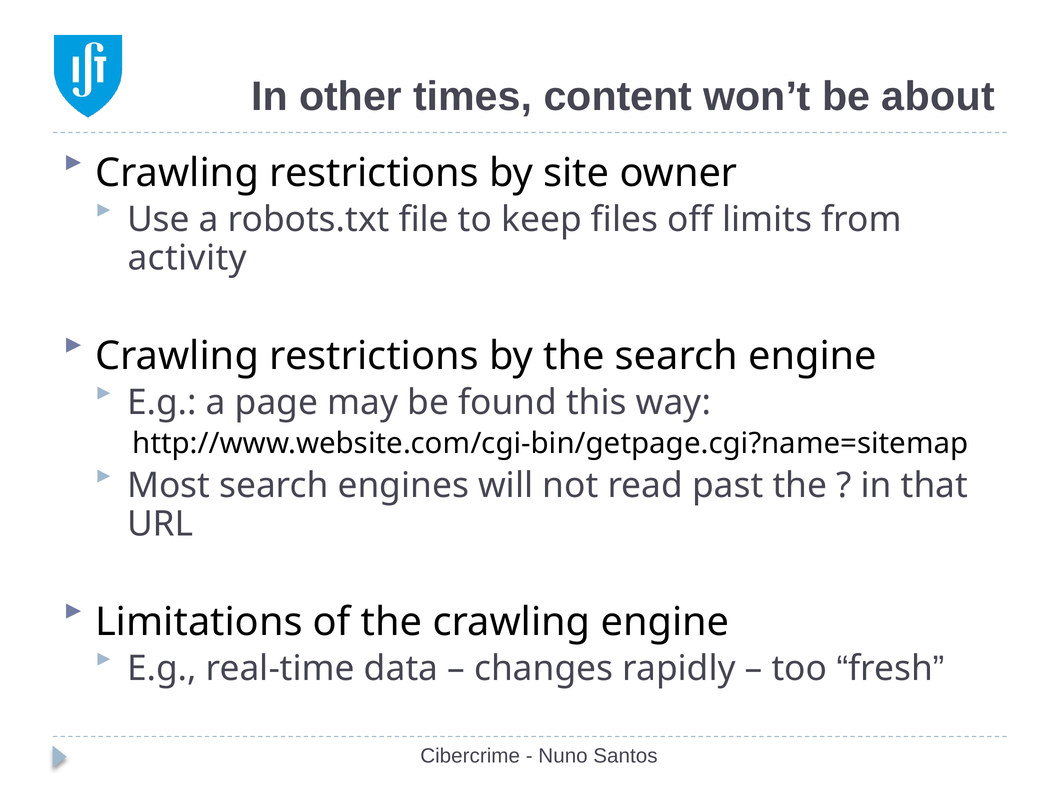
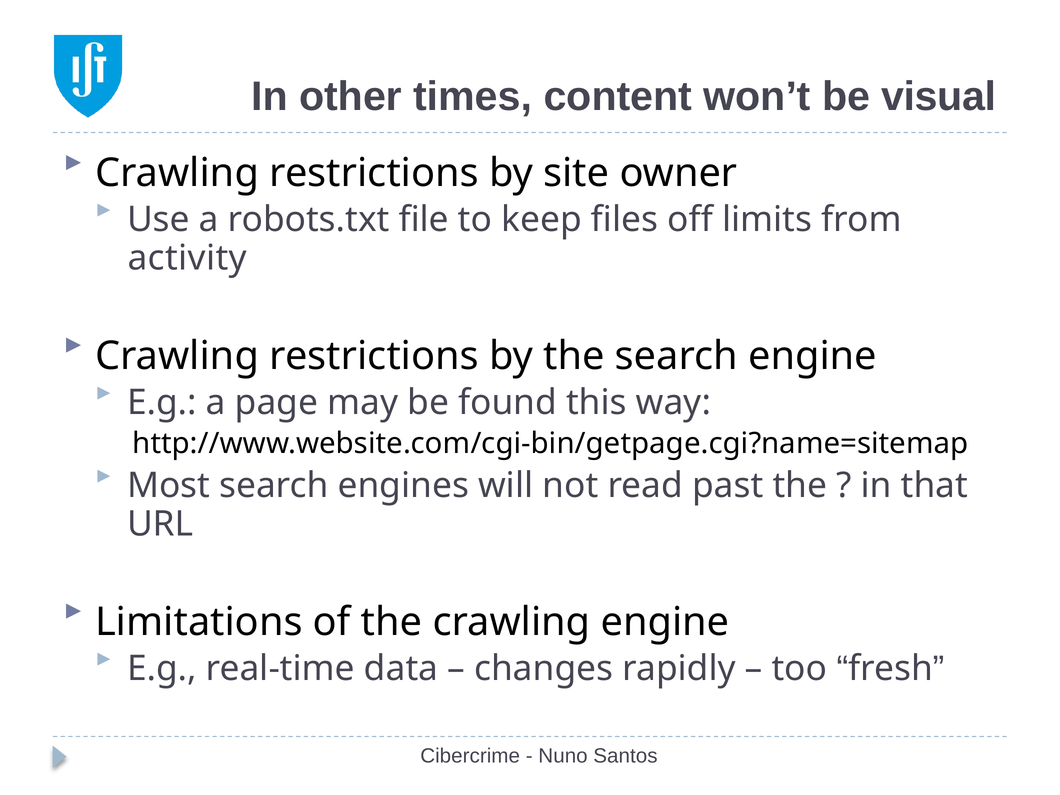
about: about -> visual (939, 97)
